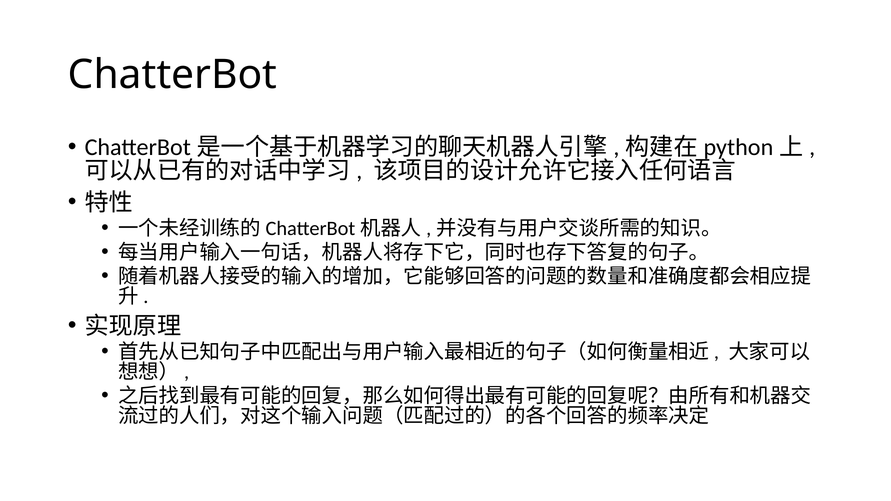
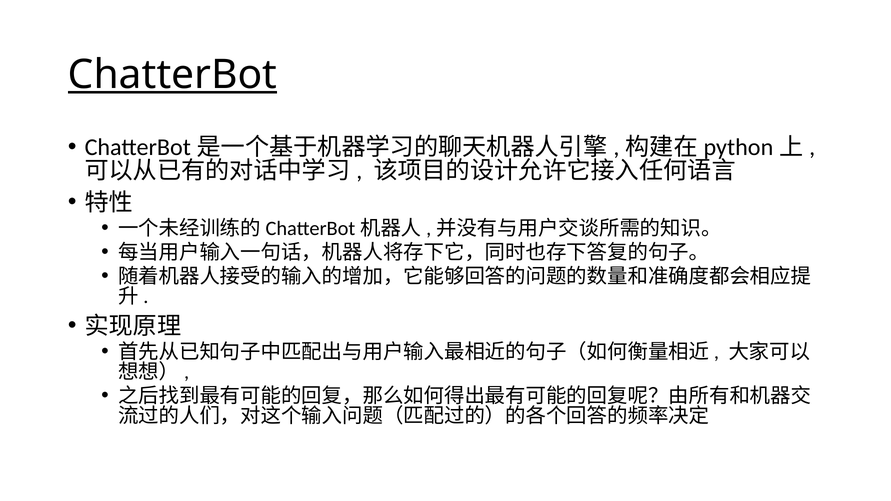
ChatterBot underline: none -> present (173, 75)
